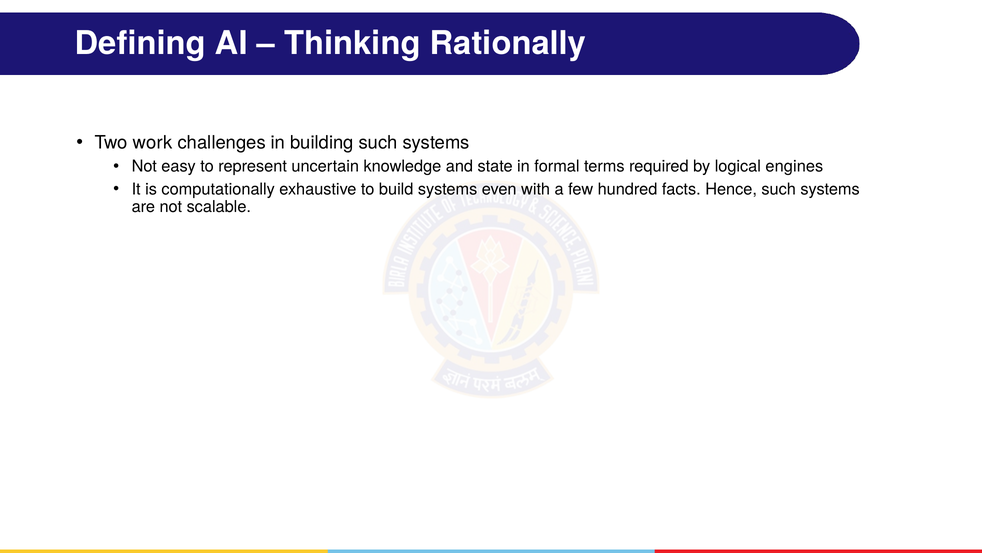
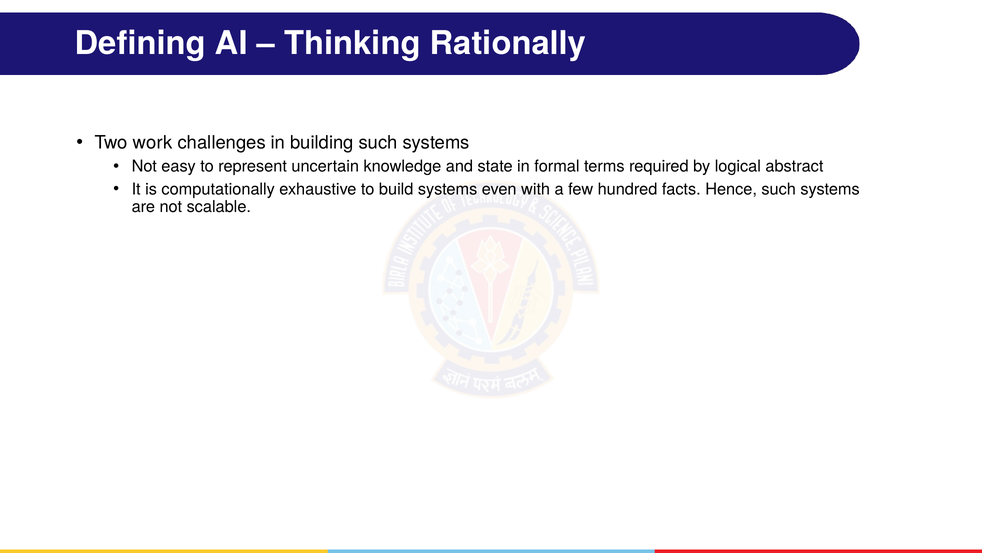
engines: engines -> abstract (794, 166)
